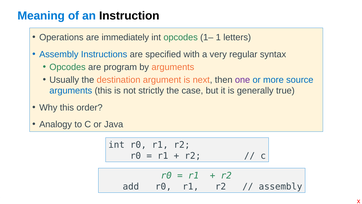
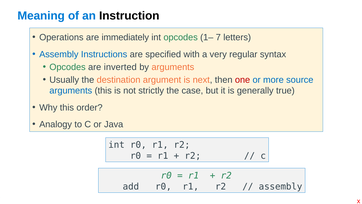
1– 1: 1 -> 7 (218, 37)
program: program -> inverted (120, 67)
one colour: purple -> red (243, 80)
